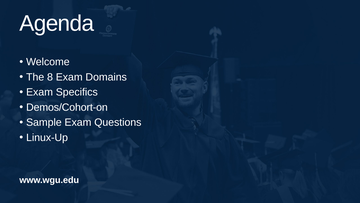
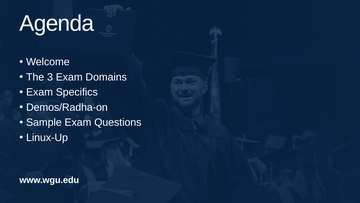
8: 8 -> 3 (50, 77)
Demos/Cohort-on: Demos/Cohort-on -> Demos/Radha-on (67, 107)
